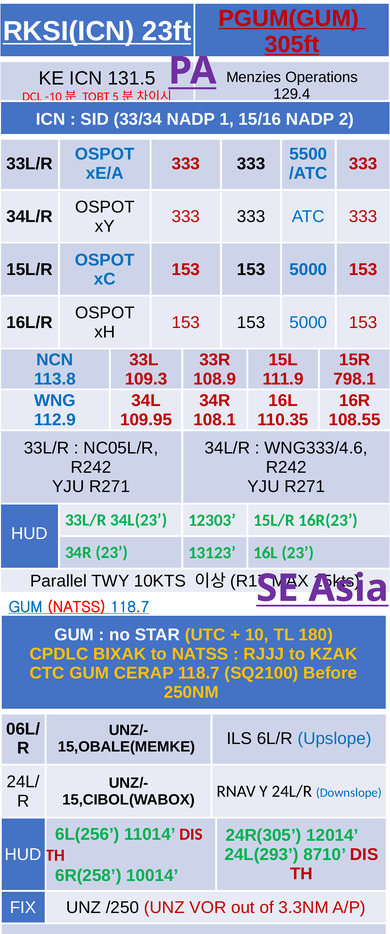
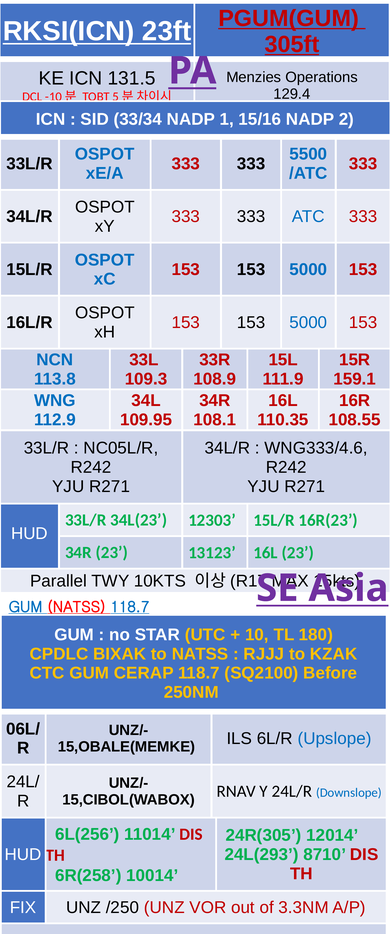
798.1: 798.1 -> 159.1 (355, 379)
